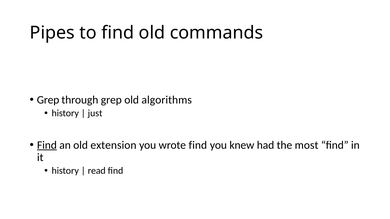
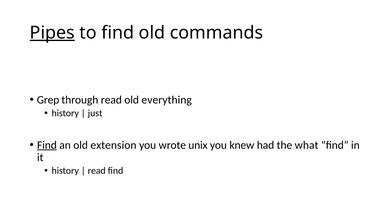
Pipes underline: none -> present (52, 33)
through grep: grep -> read (111, 100)
algorithms: algorithms -> everything (167, 100)
wrote find: find -> unix (198, 145)
most: most -> what (307, 145)
